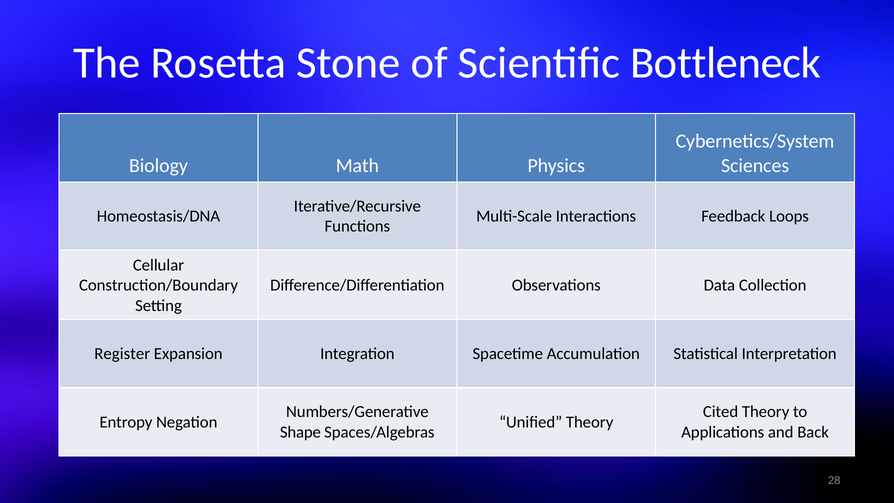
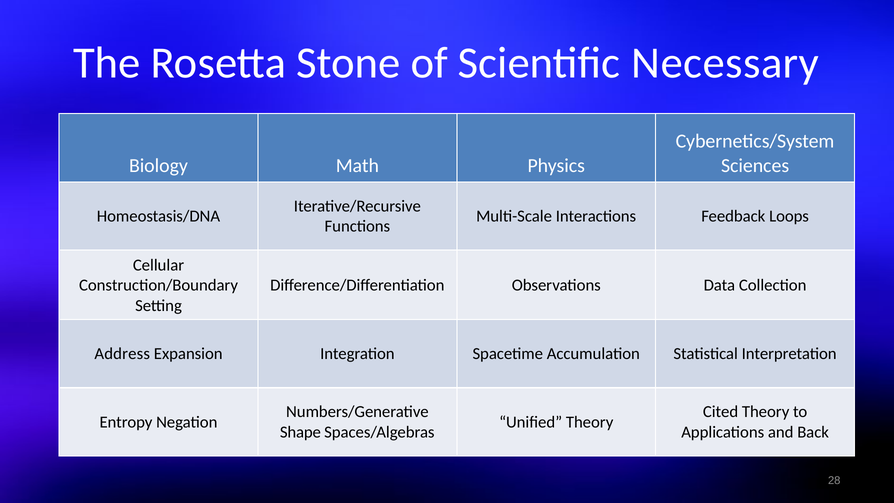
Bottleneck: Bottleneck -> Necessary (725, 63)
Register: Register -> Address (122, 354)
